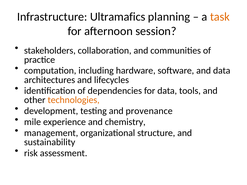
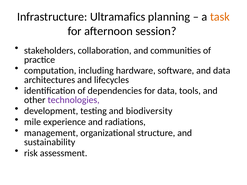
technologies colour: orange -> purple (74, 100)
provenance: provenance -> biodiversity (149, 111)
chemistry: chemistry -> radiations (125, 122)
